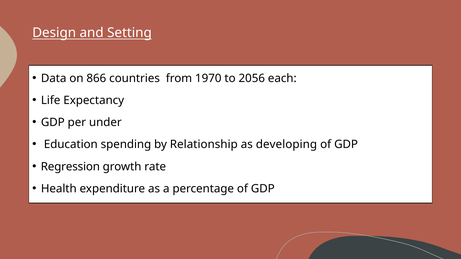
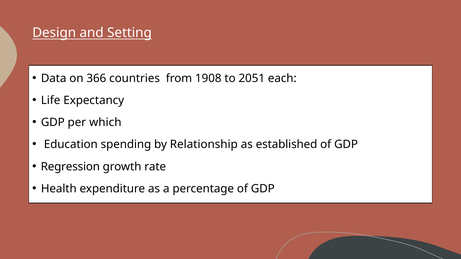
866: 866 -> 366 (96, 78)
1970: 1970 -> 1908 (208, 78)
2056: 2056 -> 2051 (252, 78)
under: under -> which (105, 123)
developing: developing -> established (287, 145)
